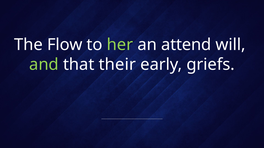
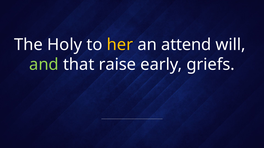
Flow: Flow -> Holy (65, 45)
her colour: light green -> yellow (120, 45)
their: their -> raise (117, 65)
